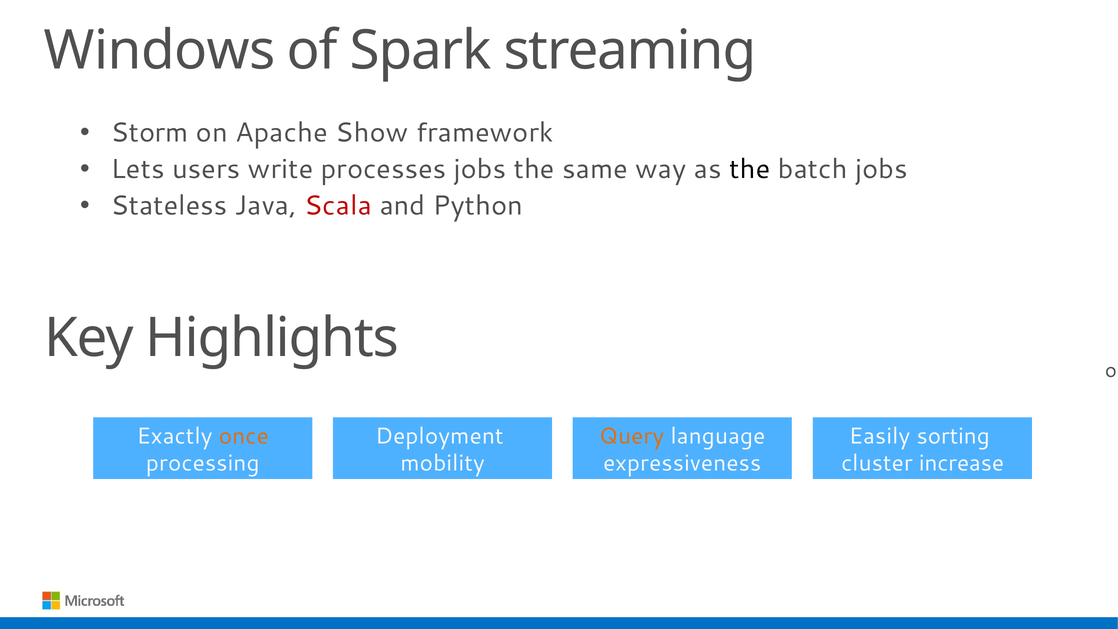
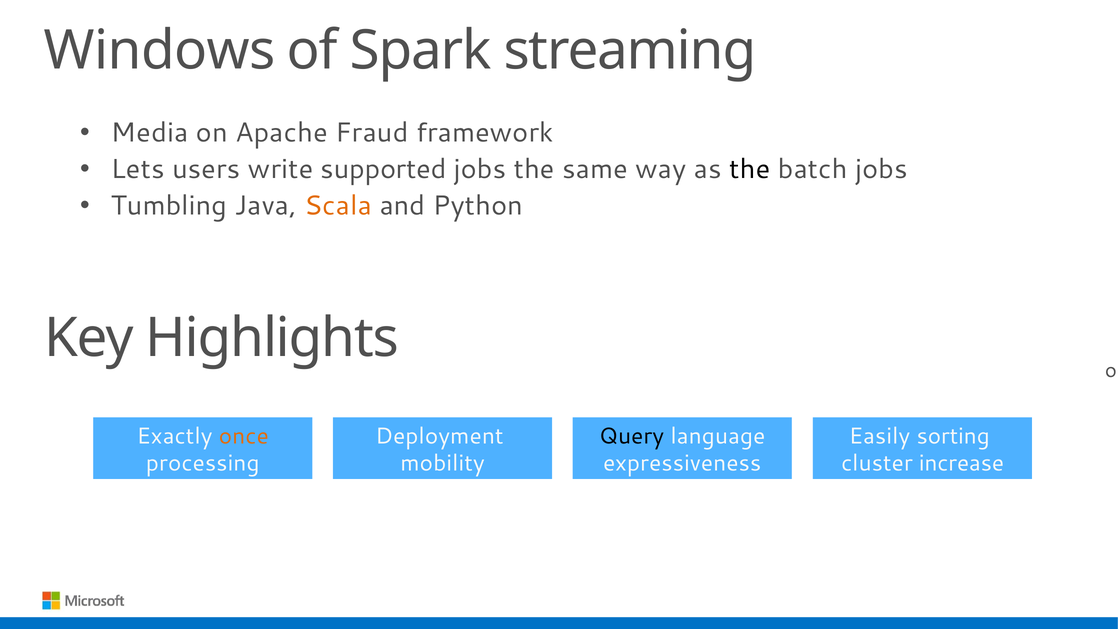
Storm: Storm -> Media (150, 133)
Show: Show -> Fraud (372, 133)
processes: processes -> supported (384, 169)
Stateless: Stateless -> Tumbling (169, 206)
Scala colour: red -> orange (338, 206)
Query colour: orange -> black (632, 436)
